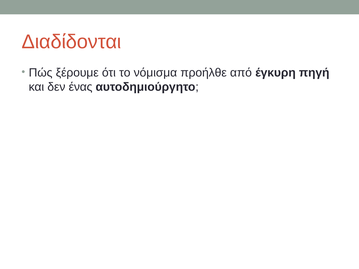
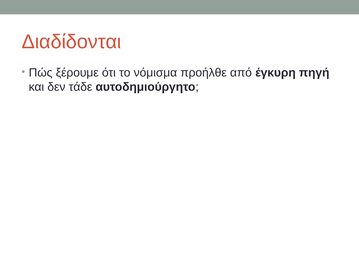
ένας: ένας -> τάδε (81, 87)
